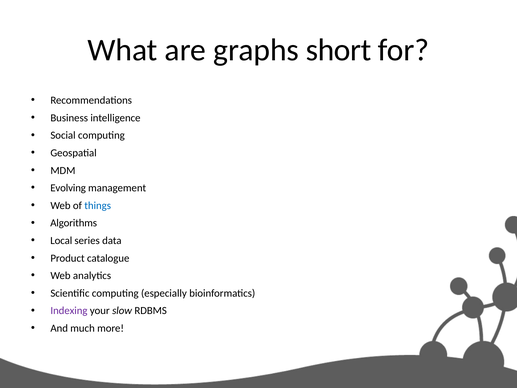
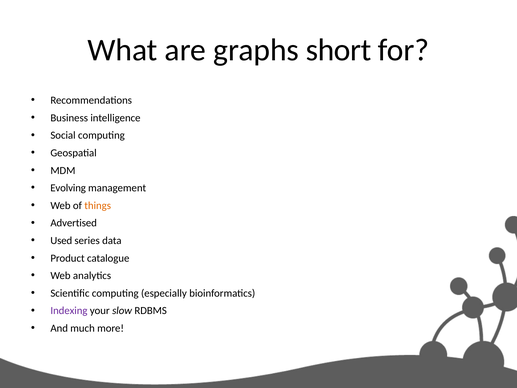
things colour: blue -> orange (98, 205)
Algorithms: Algorithms -> Advertised (74, 223)
Local: Local -> Used (61, 240)
